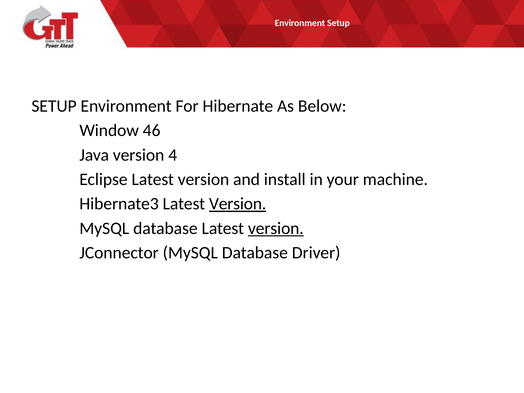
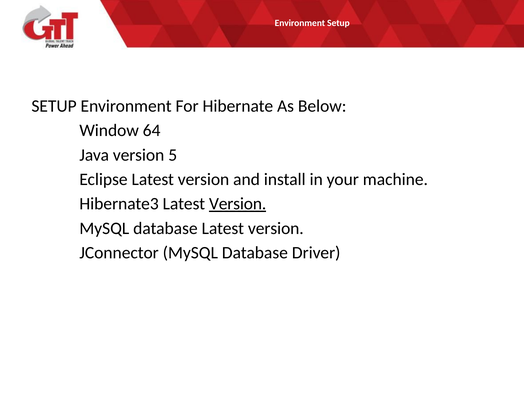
46: 46 -> 64 (152, 130)
4: 4 -> 5 (173, 155)
version underline: present -> none (276, 228)
